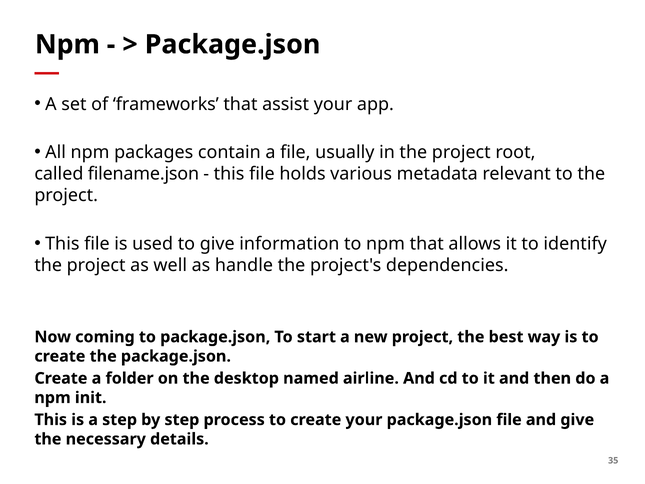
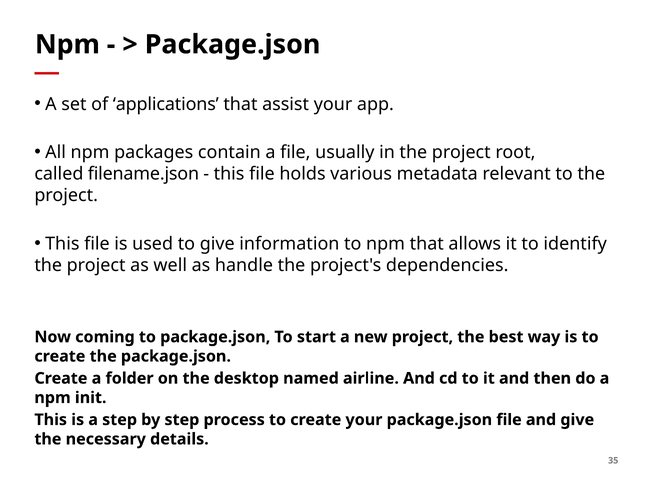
frameworks: frameworks -> applications (166, 104)
